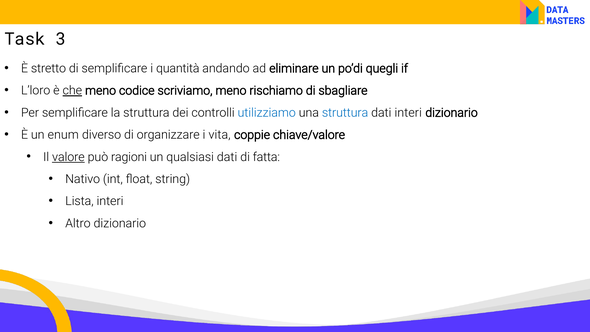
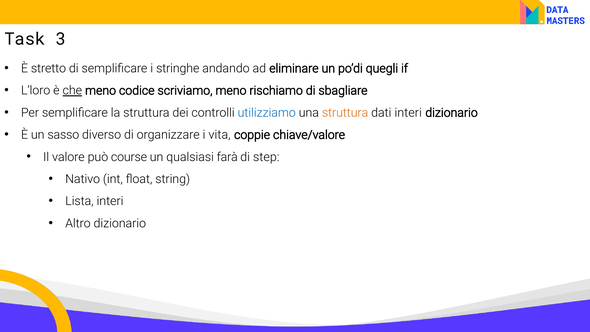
quantità: quantità -> stringhe (178, 68)
struttura colour: blue -> orange (345, 113)
enum: enum -> sasso (63, 135)
valore underline: present -> none (68, 157)
ragioni: ragioni -> course (129, 157)
qualsiasi dati: dati -> farà (227, 157)
fatta: fatta -> step (266, 157)
